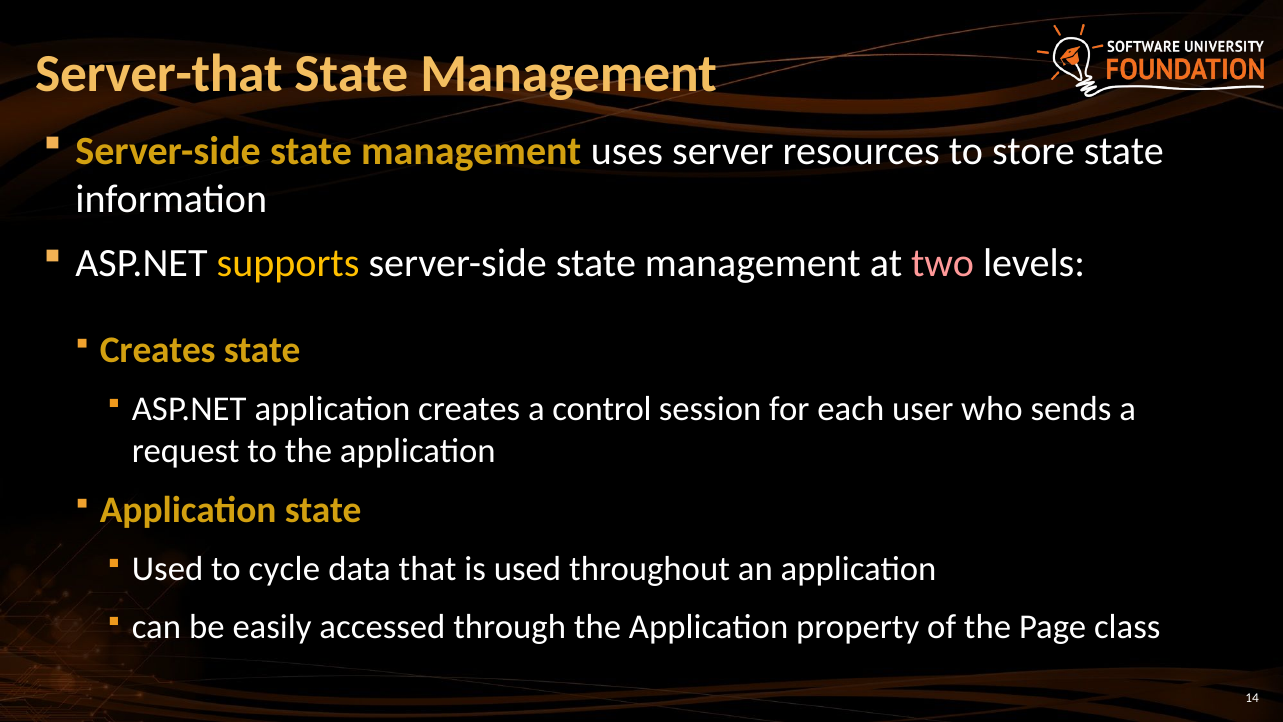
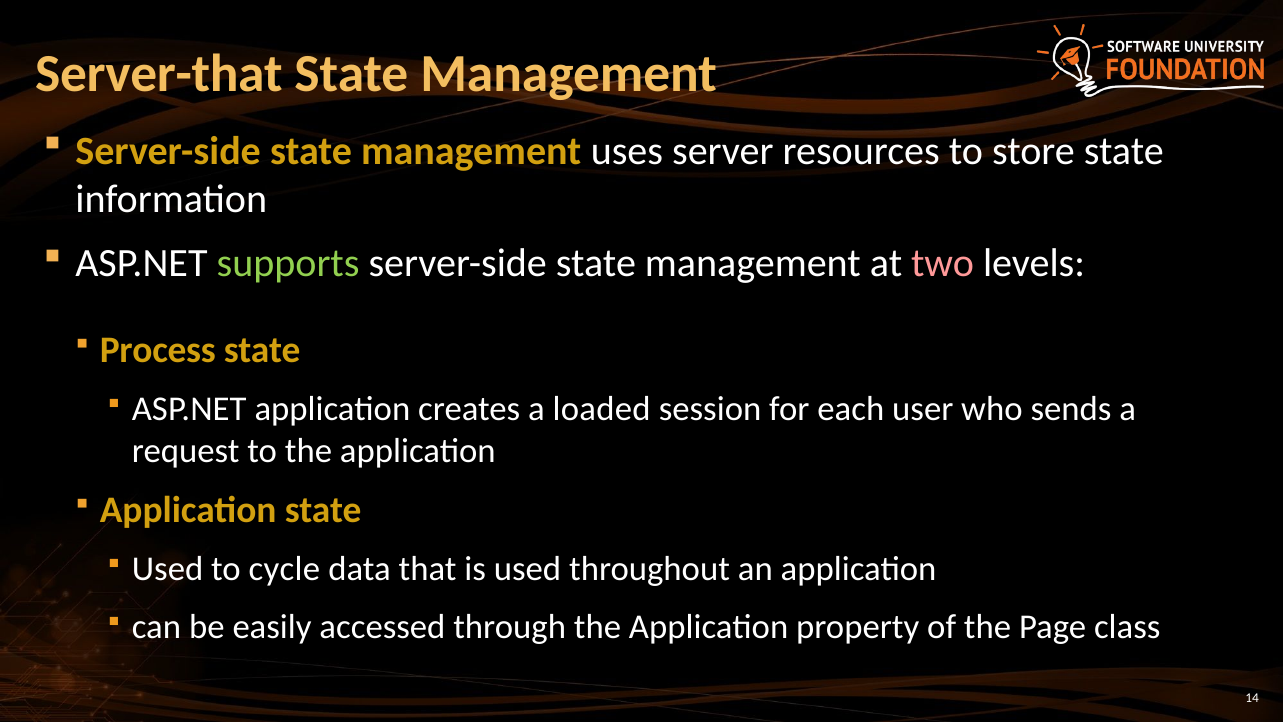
supports colour: yellow -> light green (288, 263)
Creates: Creates -> Process (158, 350)
control: control -> loaded (602, 409)
